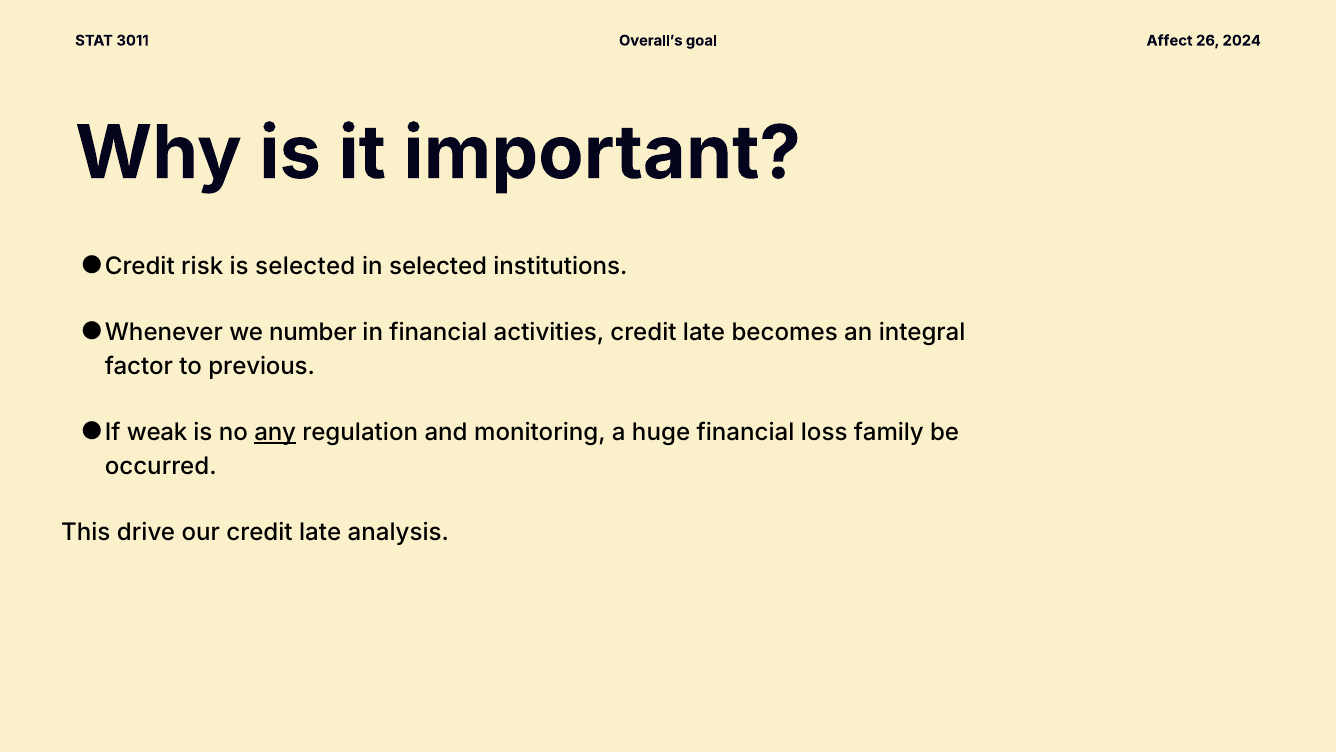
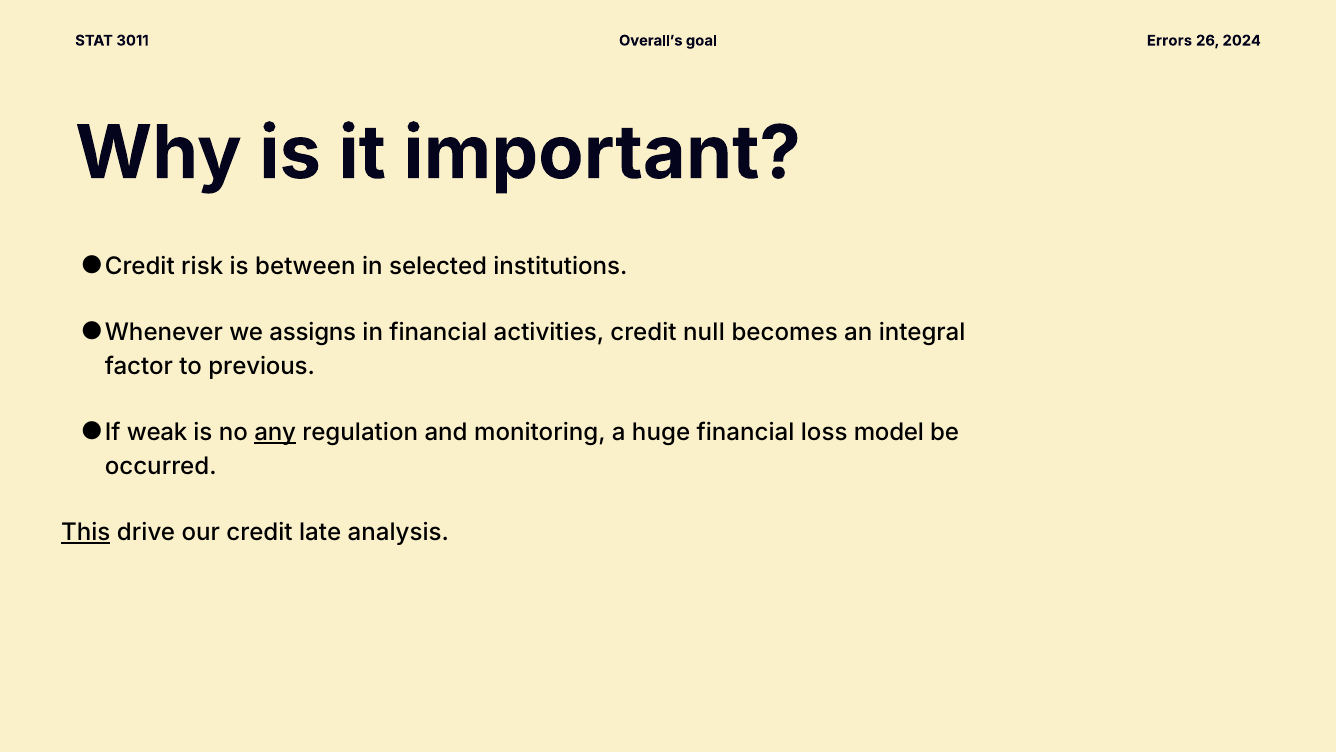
Affect: Affect -> Errors (1169, 41)
is selected: selected -> between (305, 266)
number: number -> assigns (313, 333)
activities credit late: late -> null (704, 333)
family: family -> model (889, 432)
This underline: none -> present (86, 532)
